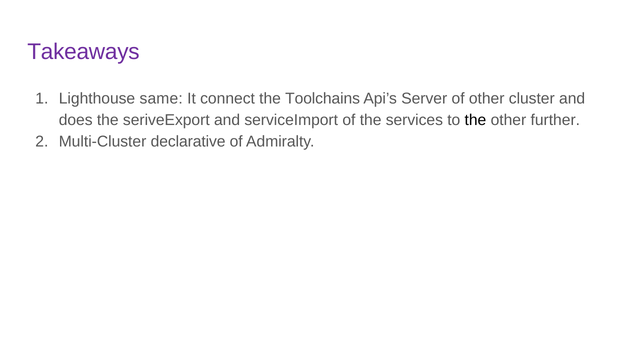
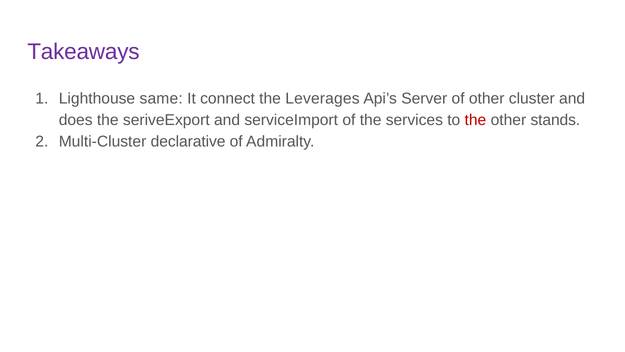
Toolchains: Toolchains -> Leverages (322, 98)
the colour: black -> red (475, 120)
further: further -> stands (555, 120)
